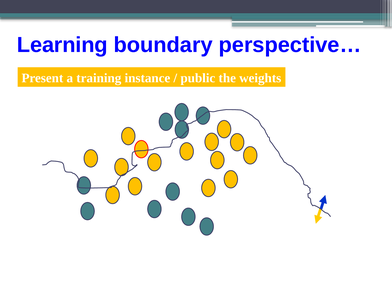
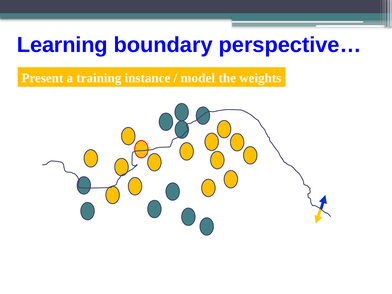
public: public -> model (198, 78)
